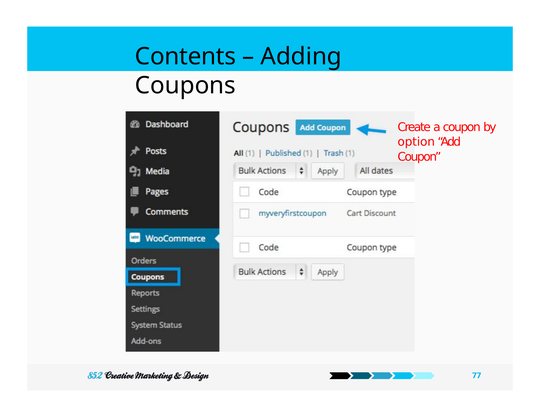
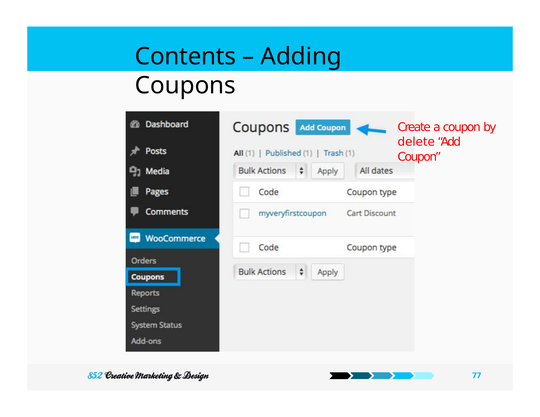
option: option -> delete (416, 142)
